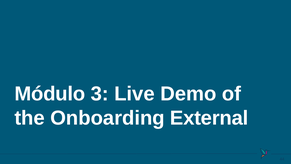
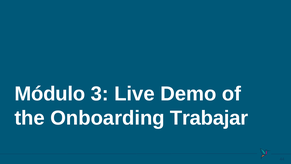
External: External -> Trabajar (209, 118)
